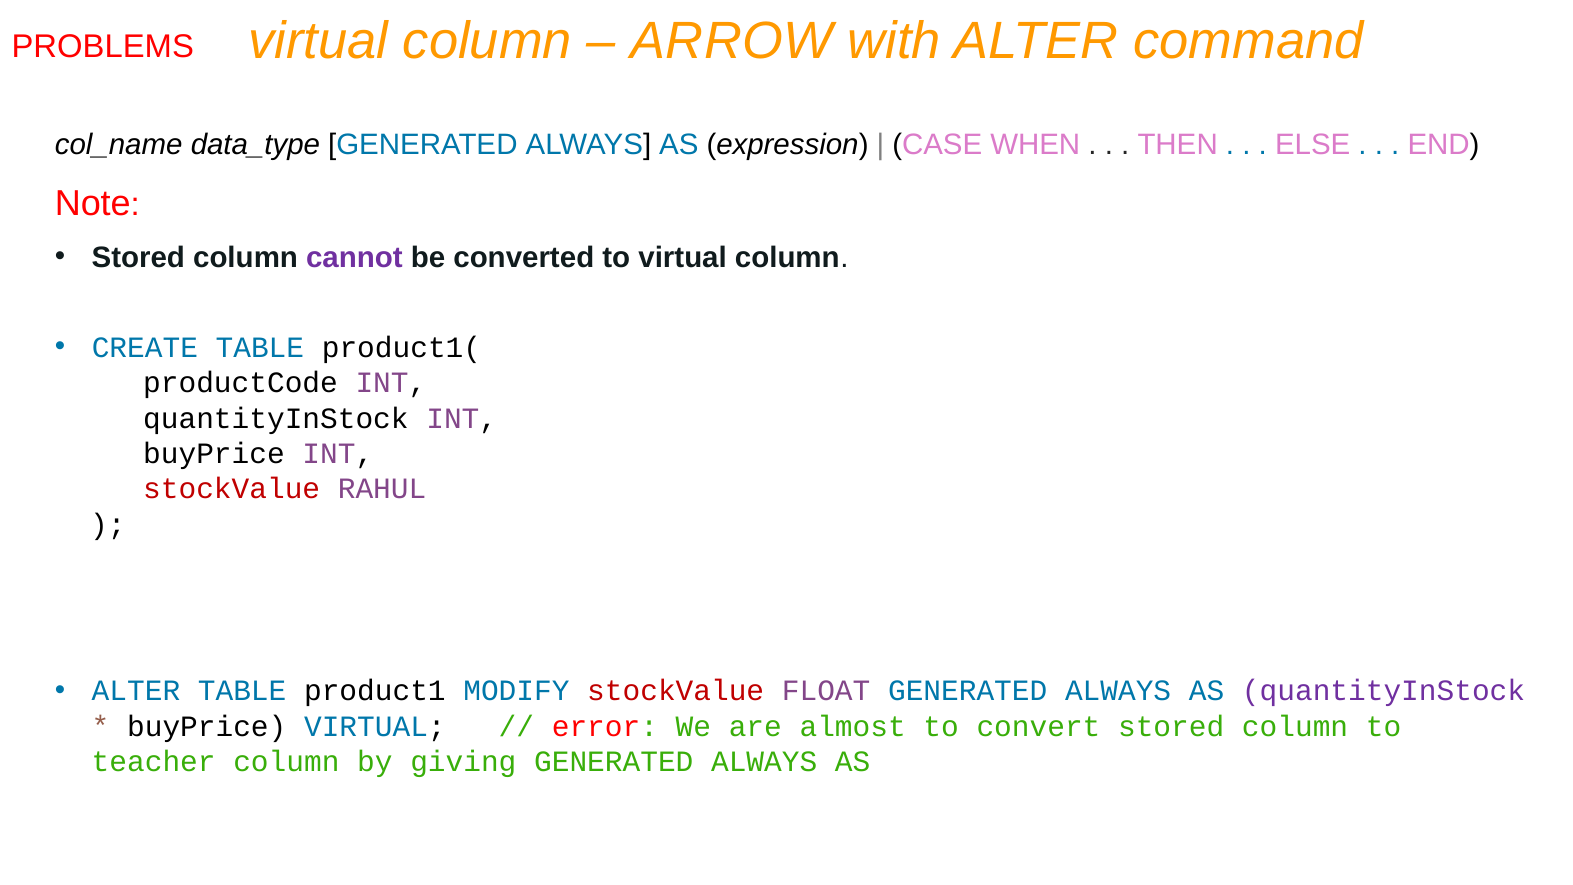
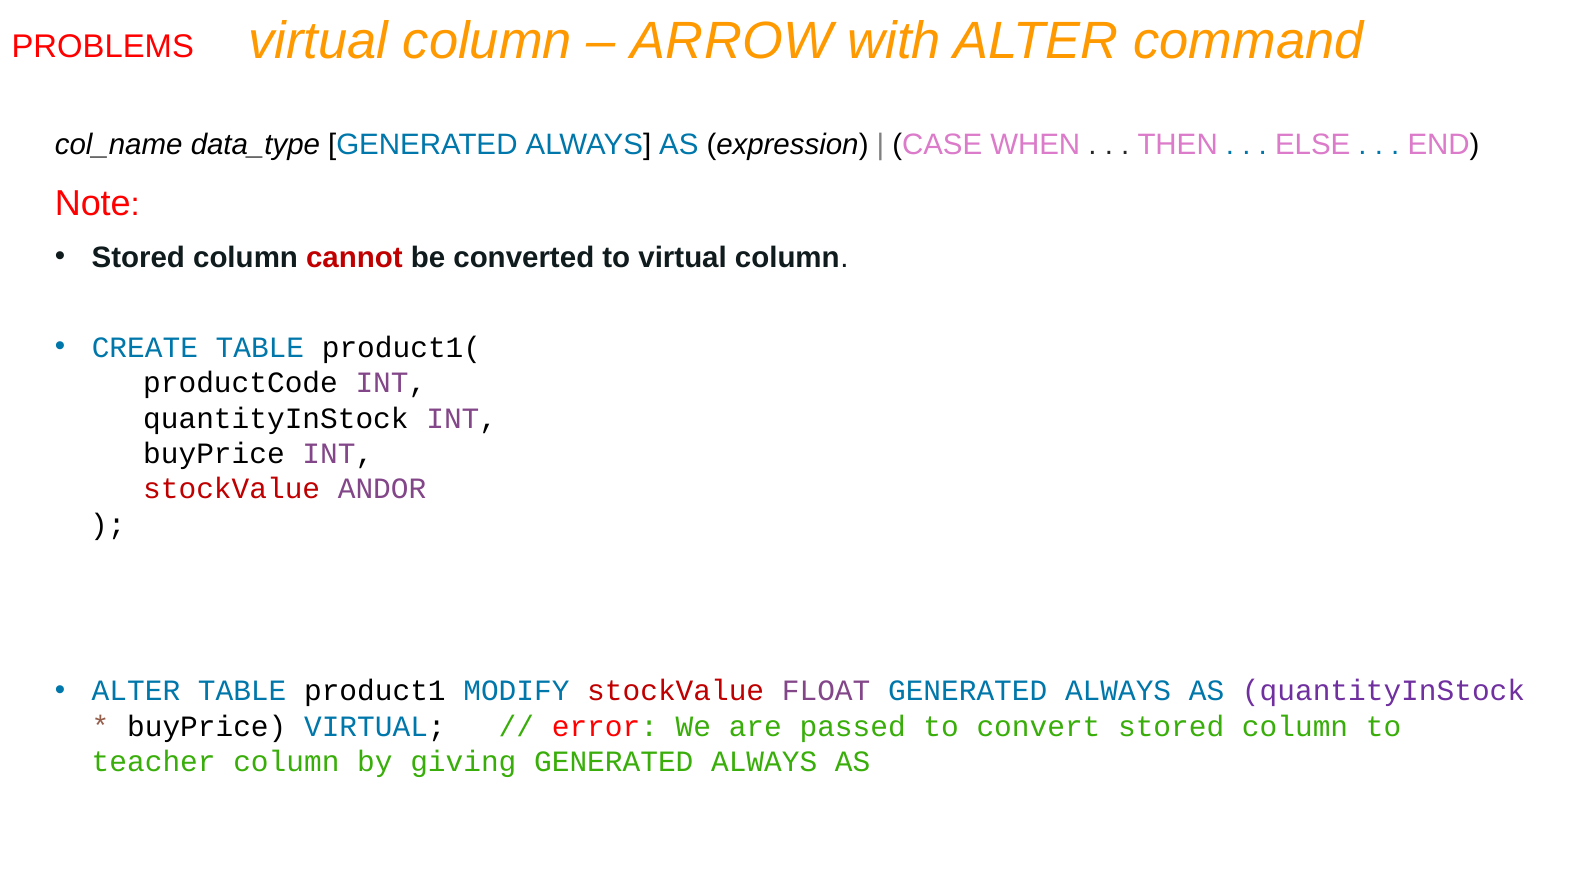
cannot colour: purple -> red (354, 258)
RAHUL: RAHUL -> ANDOR (382, 489)
almost: almost -> passed (853, 726)
